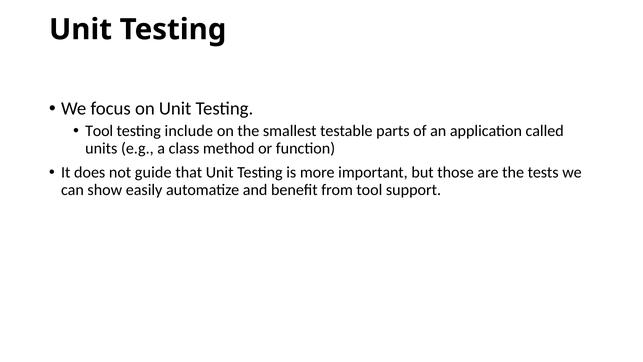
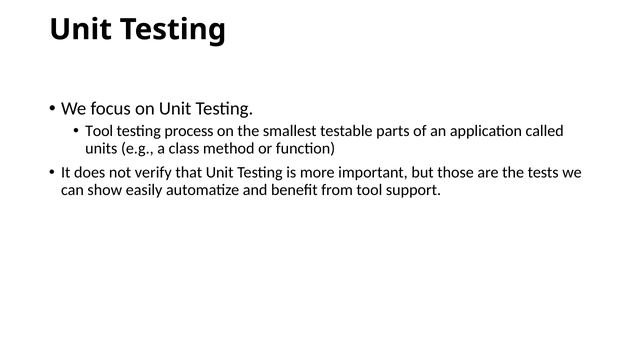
include: include -> process (189, 131)
guide: guide -> verify (153, 172)
